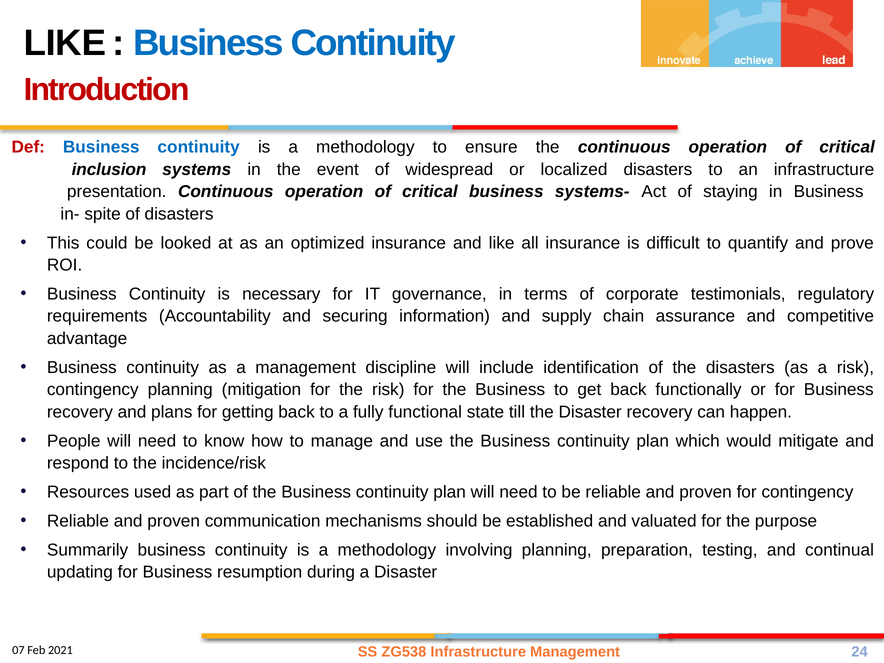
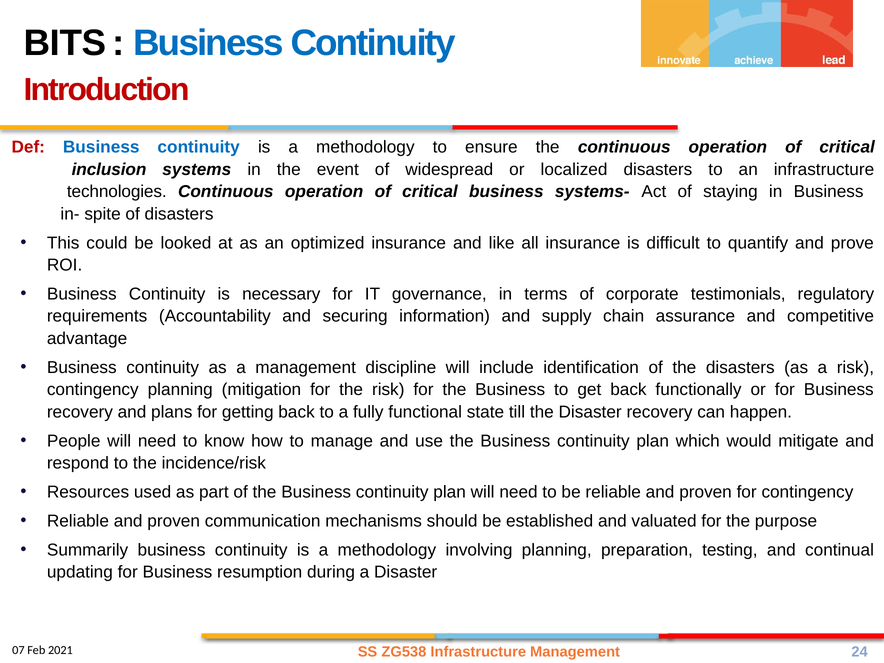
LIKE: LIKE -> BITS (65, 43)
presentation: presentation -> technologies (117, 192)
